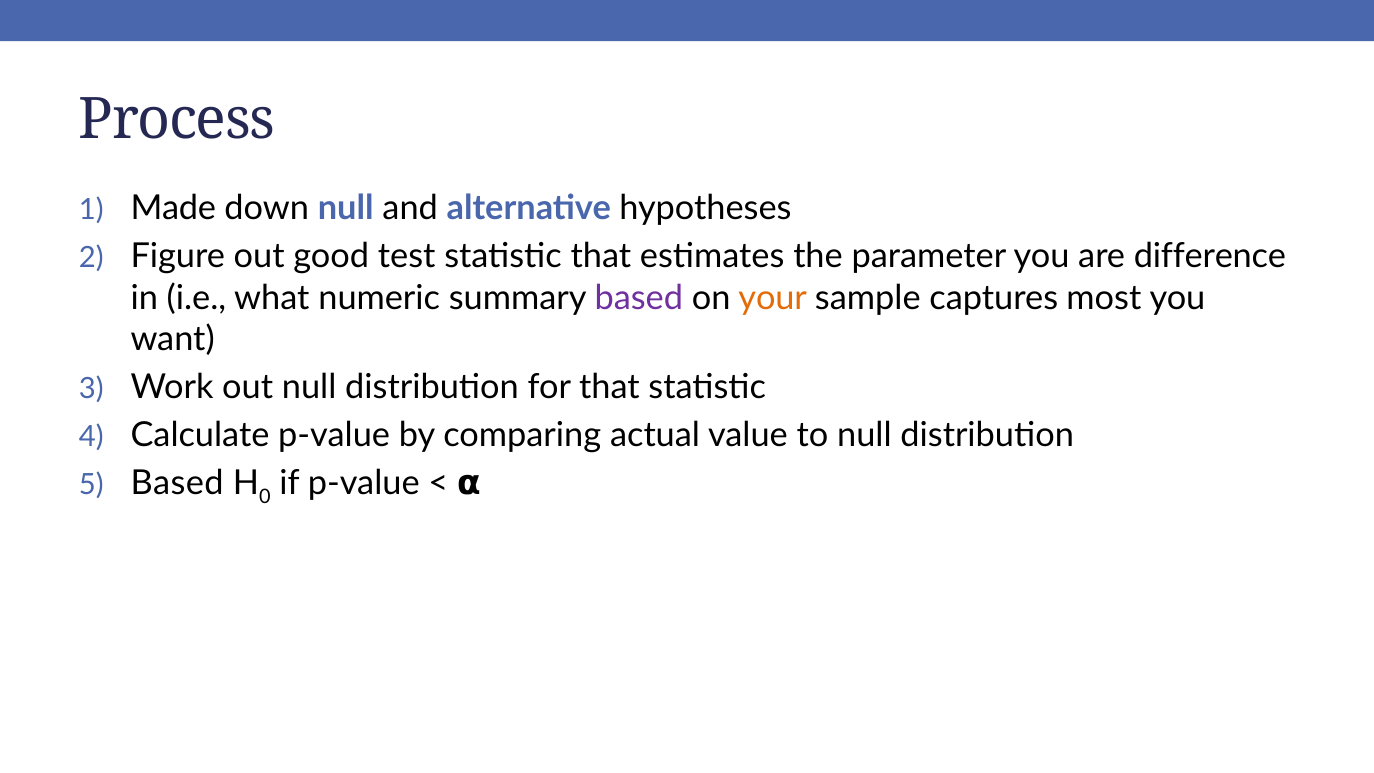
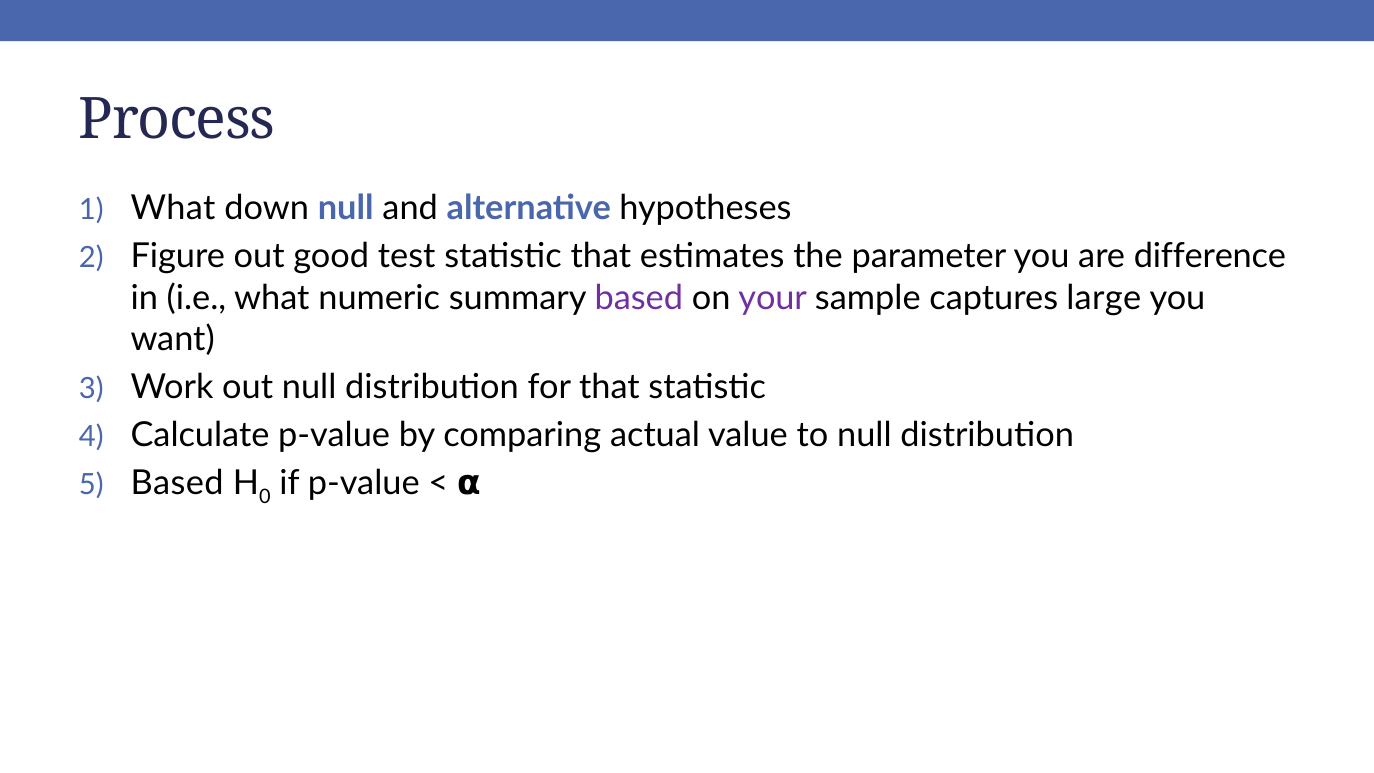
Made: Made -> What (173, 209)
your colour: orange -> purple (773, 298)
most: most -> large (1104, 298)
